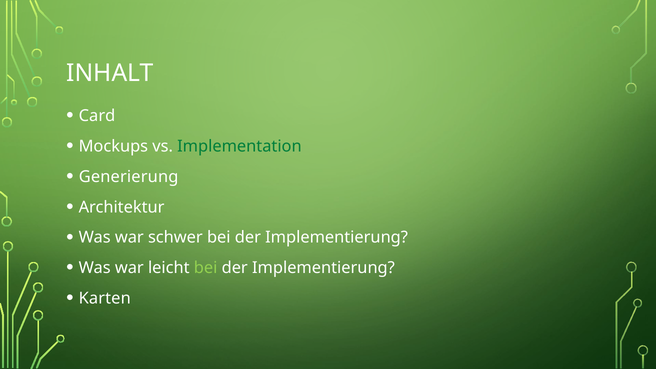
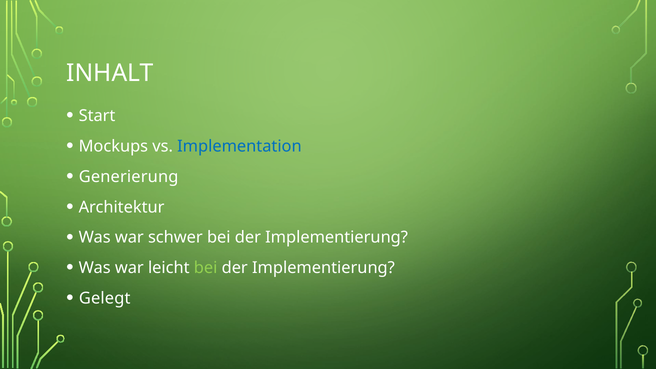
Card: Card -> Start (97, 116)
Implementation colour: green -> blue (239, 146)
Karten: Karten -> Gelegt (105, 298)
